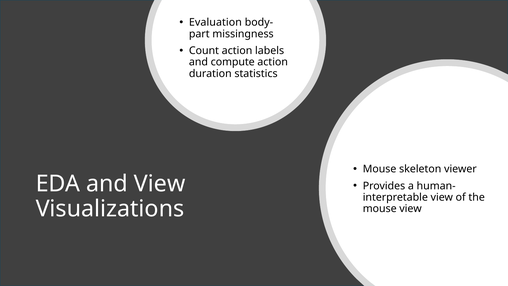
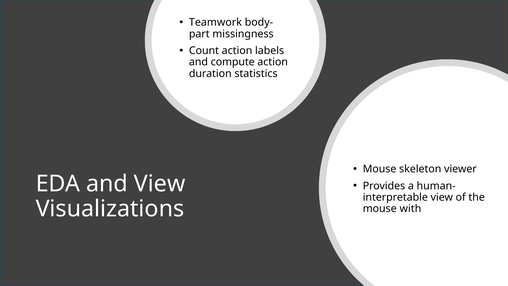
Evaluation: Evaluation -> Teamwork (215, 22)
mouse view: view -> with (410, 209)
